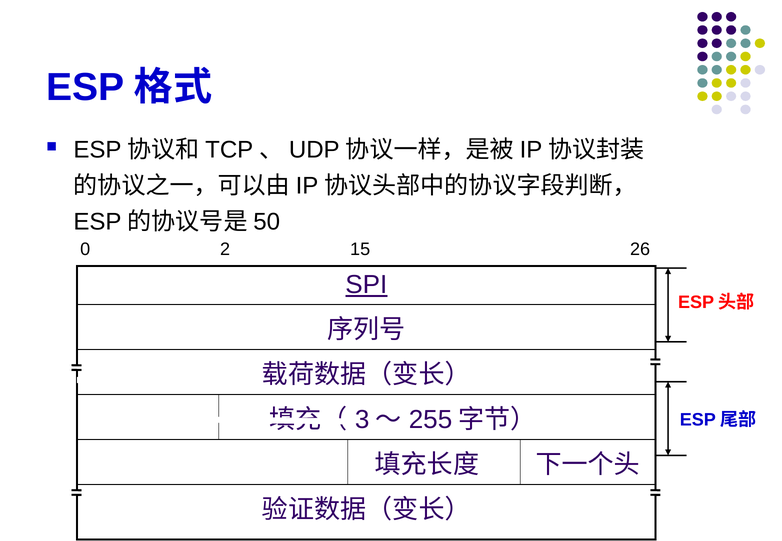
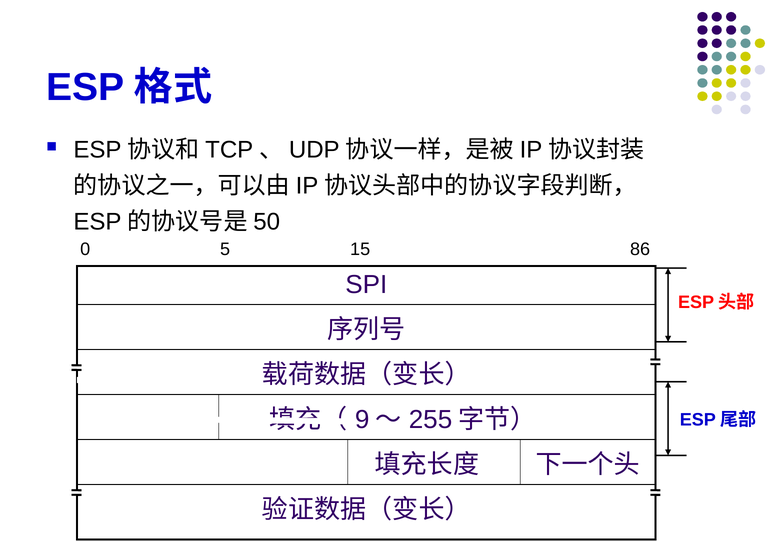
2: 2 -> 5 (225, 250)
26: 26 -> 86 (640, 250)
SPI underline: present -> none (366, 285)
3: 3 -> 9 (362, 420)
